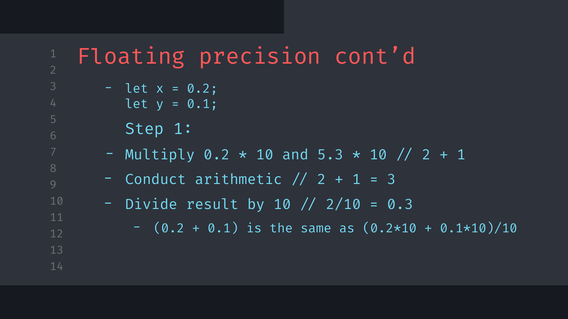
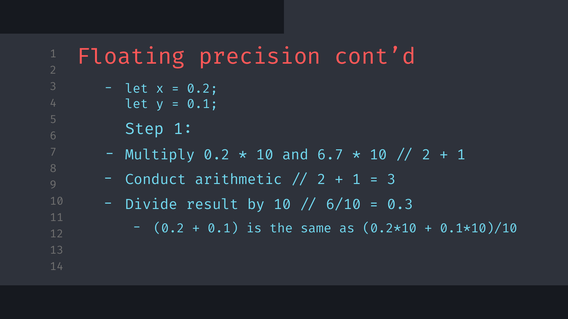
5.3: 5.3 -> 6.7 (330, 155)
2/10: 2/10 -> 6/10 (343, 205)
